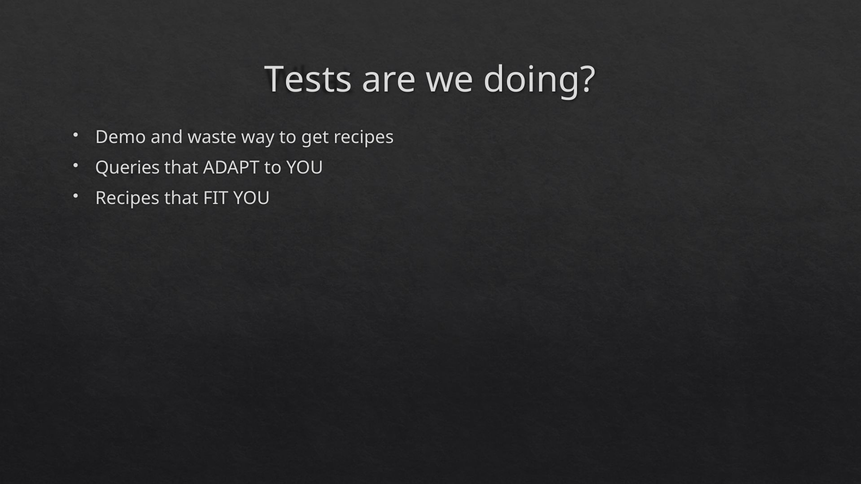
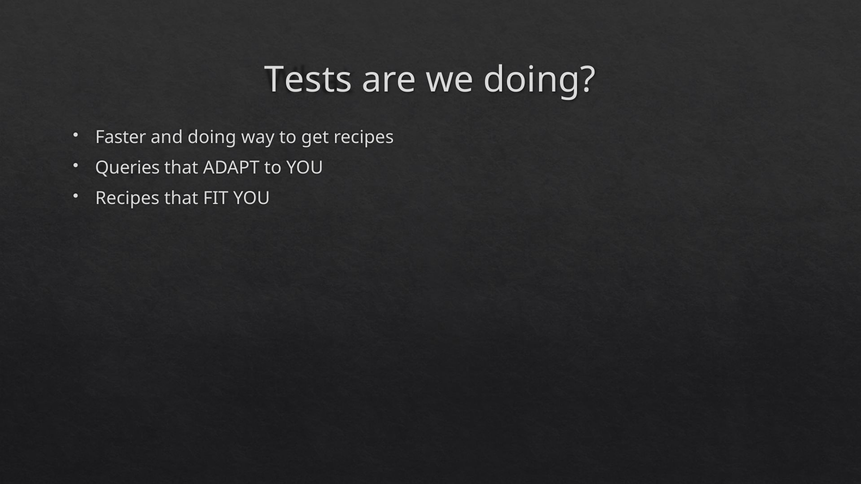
Demo: Demo -> Faster (121, 138)
and waste: waste -> doing (212, 138)
